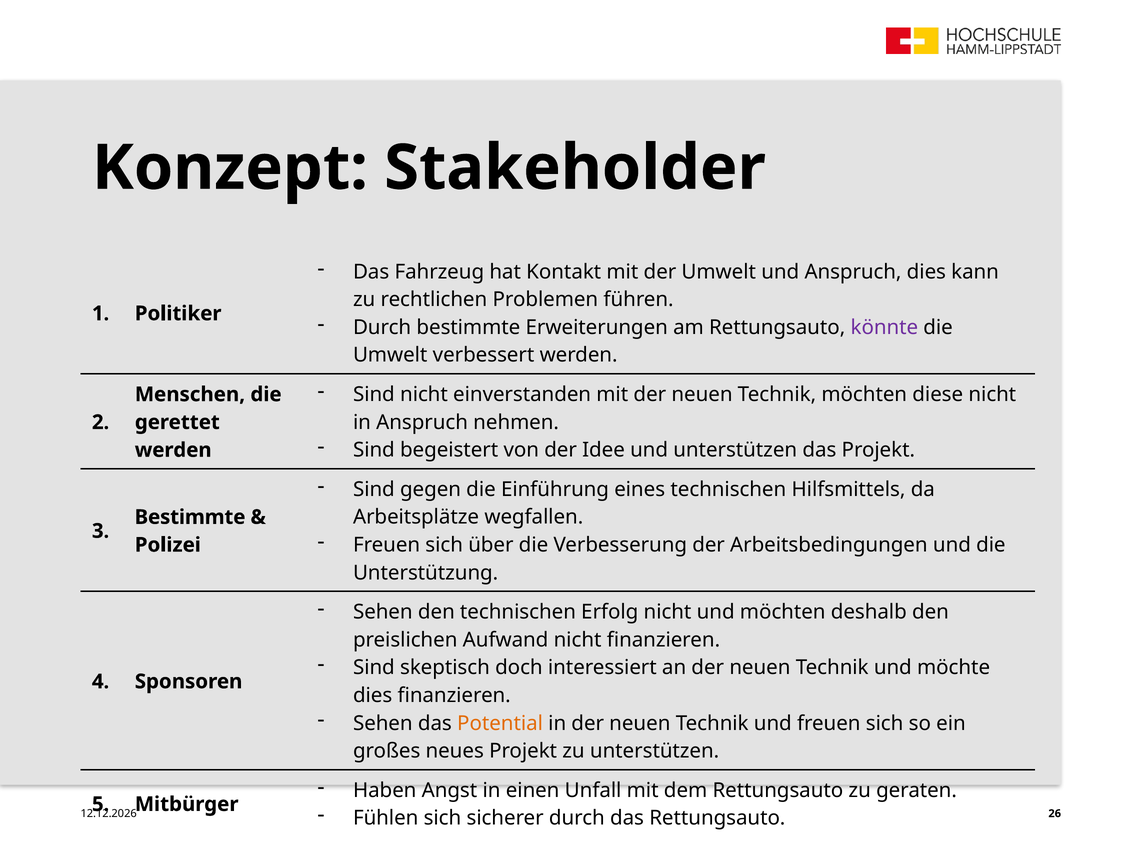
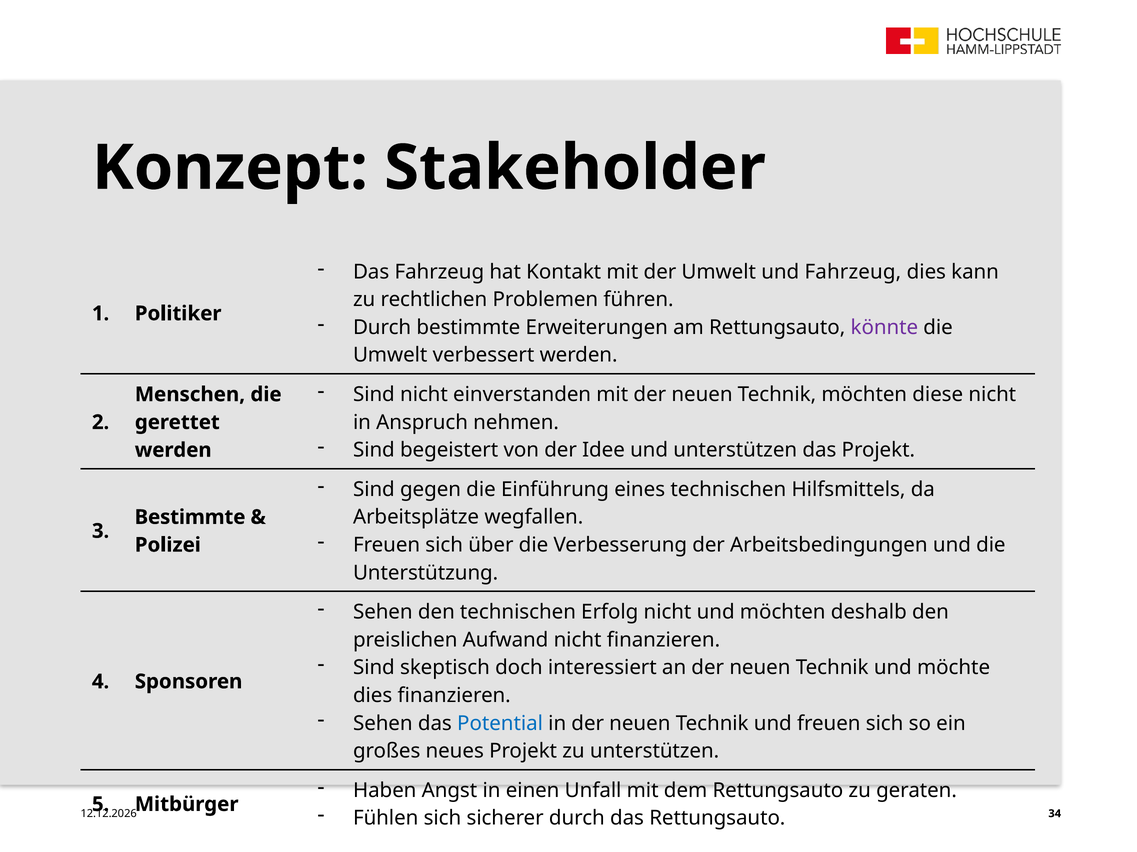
und Anspruch: Anspruch -> Fahrzeug (853, 272)
Potential colour: orange -> blue (500, 724)
26: 26 -> 34 (1055, 814)
